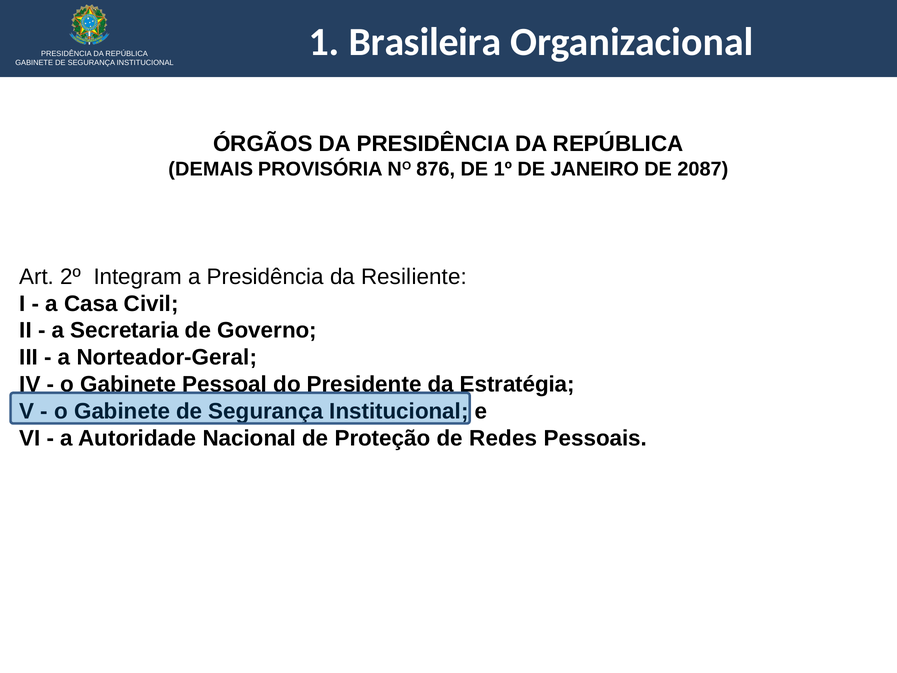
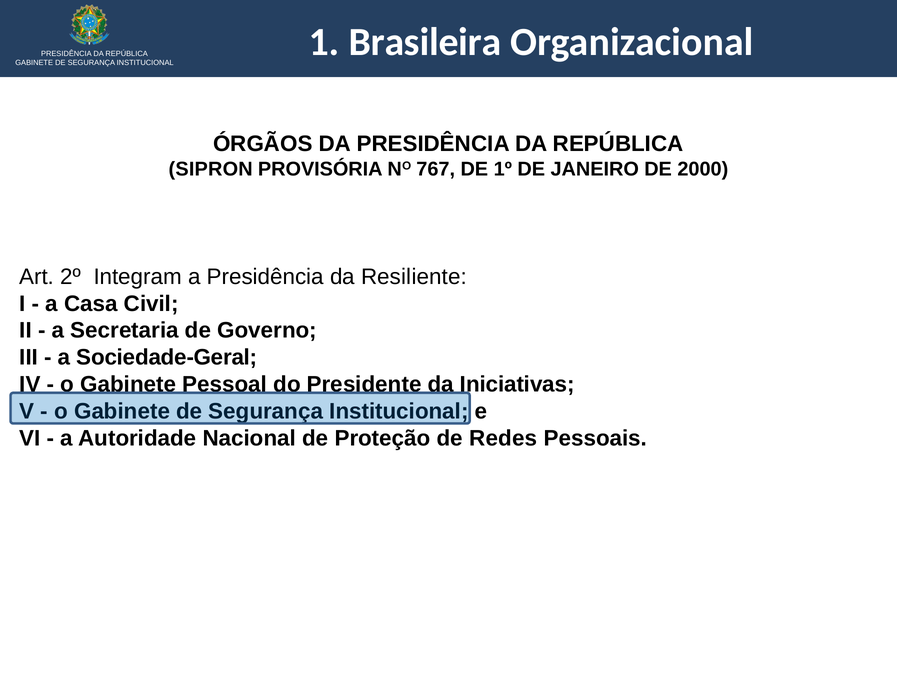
DEMAIS: DEMAIS -> SIPRON (211, 169)
876: 876 -> 767 (436, 169)
2087: 2087 -> 2000 (703, 169)
Norteador-Geral: Norteador-Geral -> Sociedade-Geral (167, 357)
Estratégia: Estratégia -> Iniciativas (517, 384)
